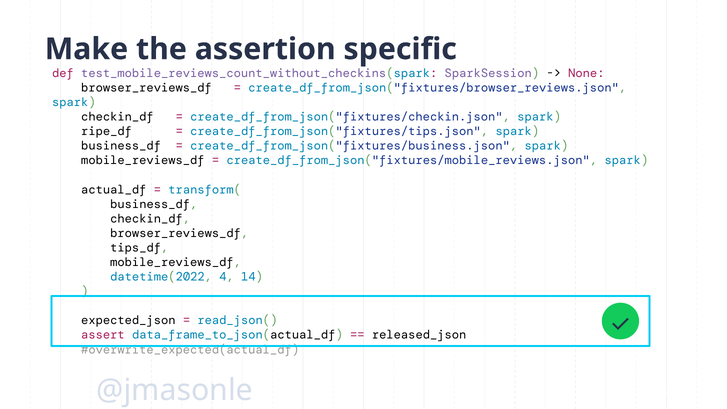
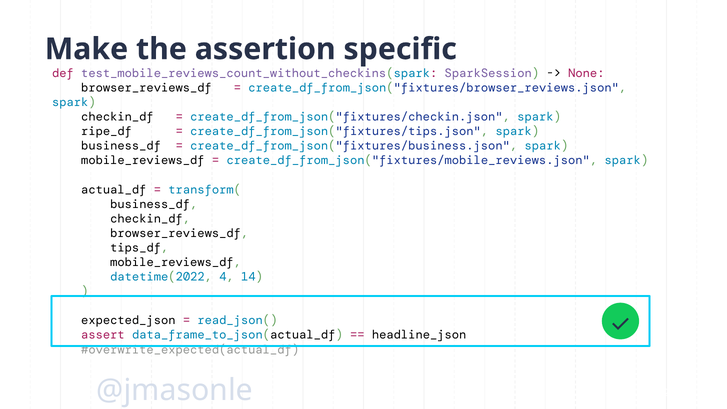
released_json: released_json -> headline_json (419, 335)
